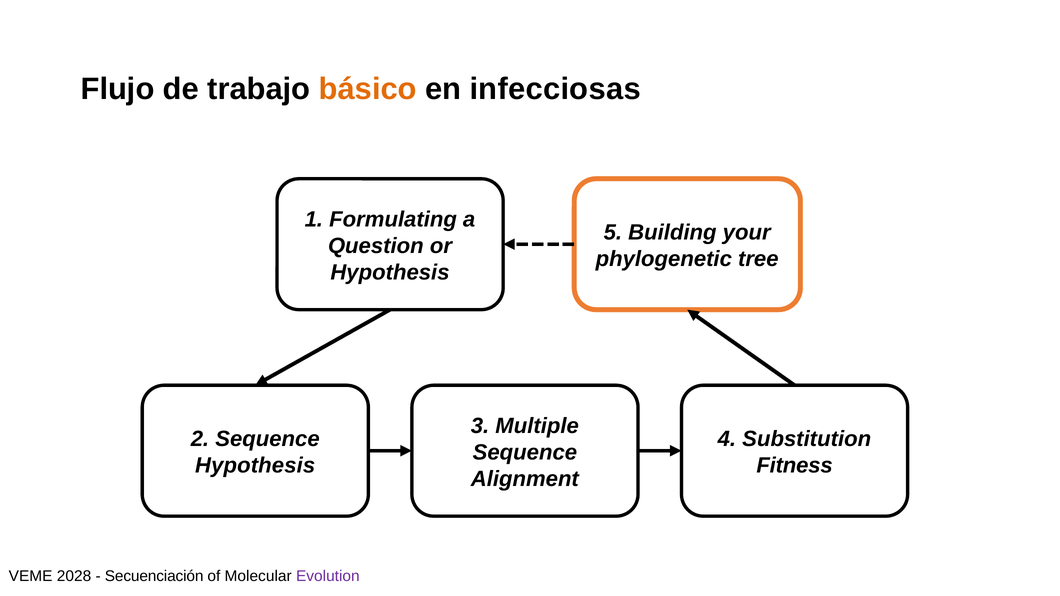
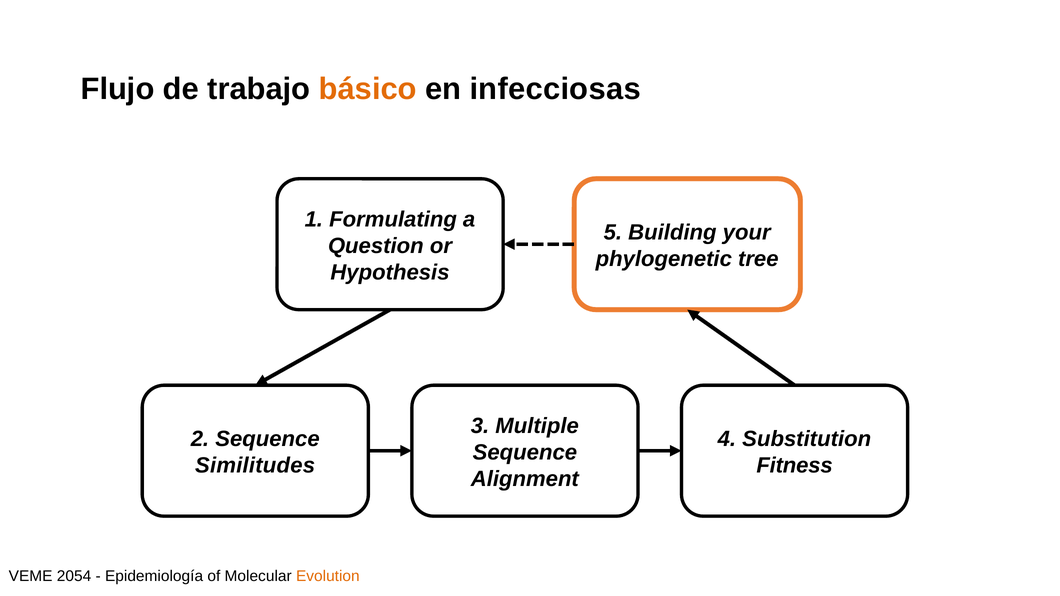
Hypothesis: Hypothesis -> Similitudes (255, 466)
2028: 2028 -> 2054 (74, 577)
Secuenciación: Secuenciación -> Epidemiología (154, 577)
Evolution colour: purple -> orange (328, 577)
